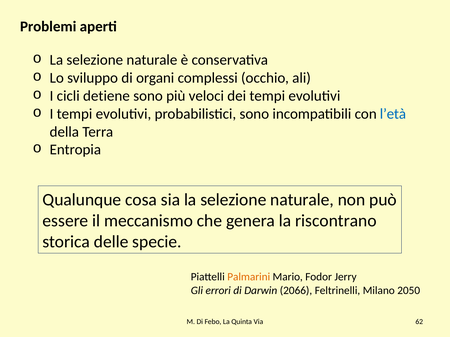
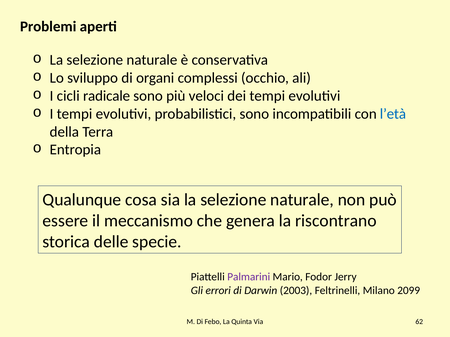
detiene: detiene -> radicale (107, 96)
Palmarini colour: orange -> purple (249, 277)
2066: 2066 -> 2003 (296, 291)
2050: 2050 -> 2099 (409, 291)
